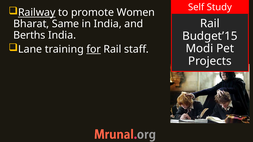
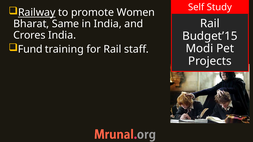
Berths: Berths -> Crores (29, 35)
Lane: Lane -> Fund (30, 49)
for underline: present -> none (94, 49)
